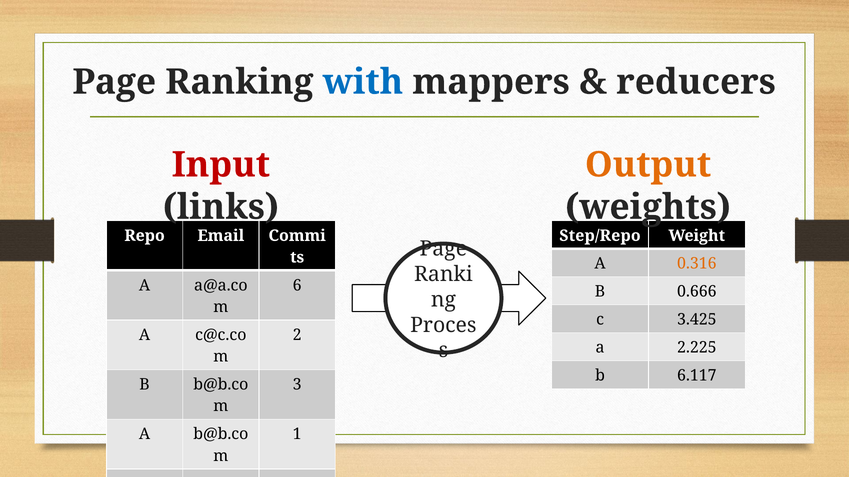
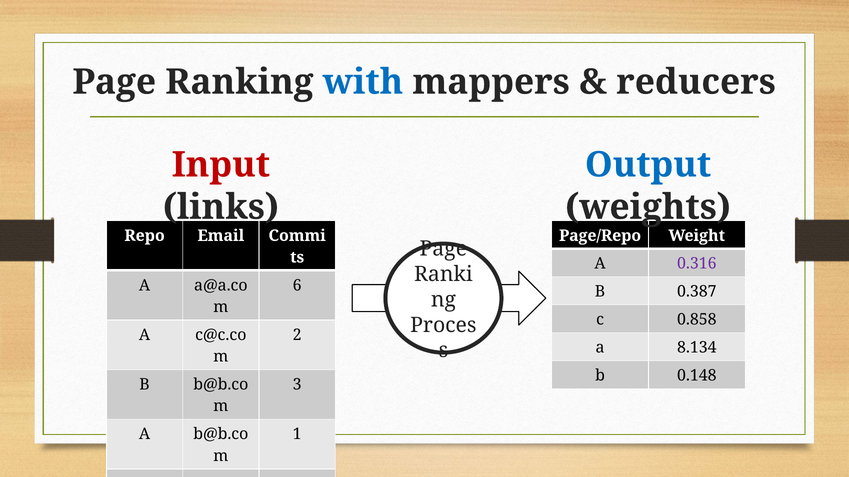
Output colour: orange -> blue (648, 165)
Step/Repo: Step/Repo -> Page/Repo (600, 236)
0.316 colour: orange -> purple (697, 264)
0.666: 0.666 -> 0.387 (697, 292)
3.425: 3.425 -> 0.858 (697, 320)
2.225: 2.225 -> 8.134 (697, 348)
6.117: 6.117 -> 0.148 (697, 376)
